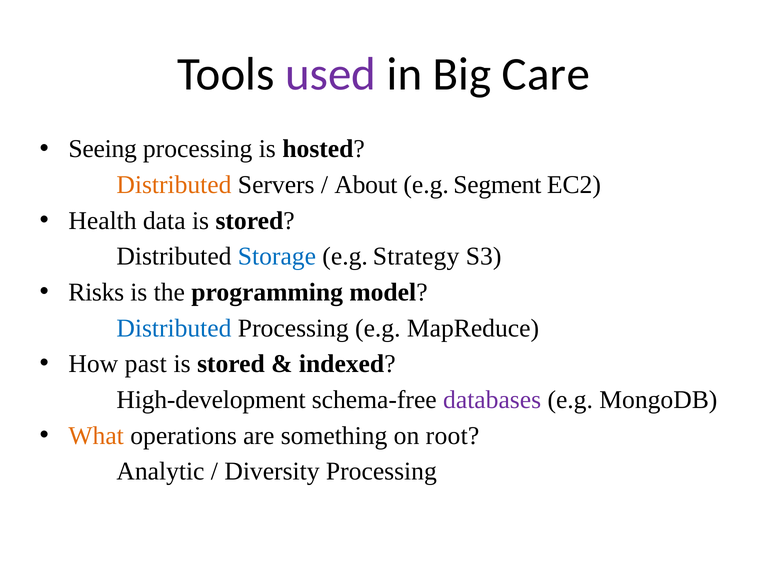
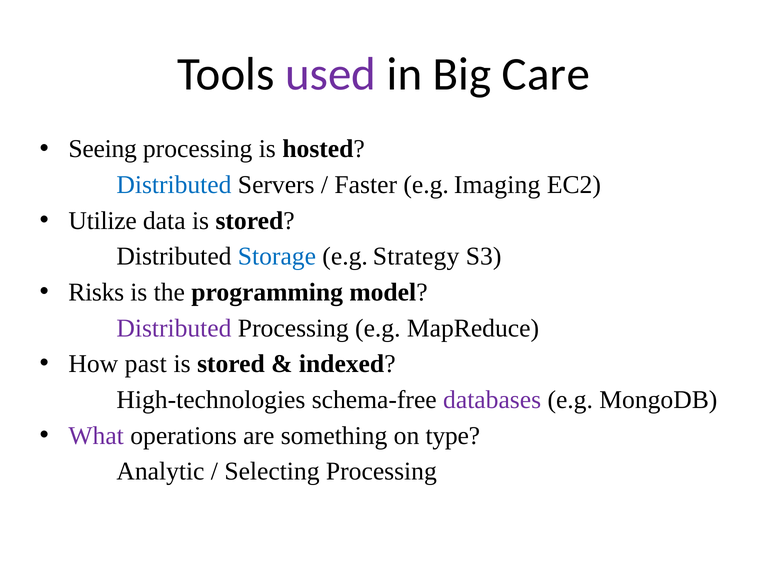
Distributed colour: orange -> blue (174, 185)
About: About -> Faster (366, 185)
Segment: Segment -> Imaging (497, 185)
Health: Health -> Utilize (103, 221)
Distributed colour: blue -> purple (174, 328)
High-development: High-development -> High-technologies (211, 400)
What colour: orange -> purple (96, 436)
root: root -> type (453, 436)
Diversity: Diversity -> Selecting (272, 471)
